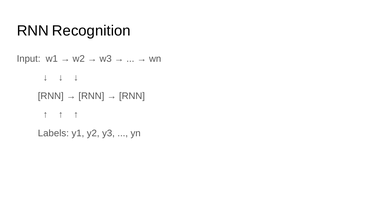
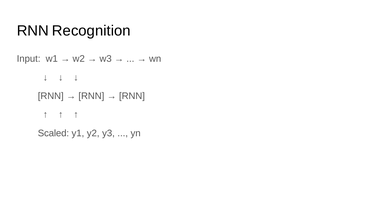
Labels: Labels -> Scaled (53, 133)
